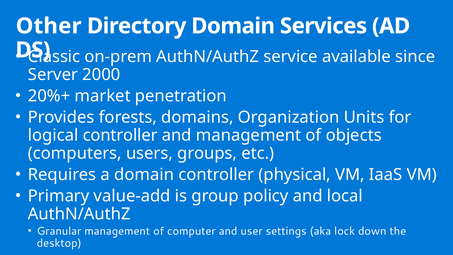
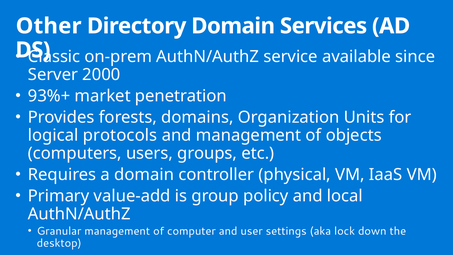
20%+: 20%+ -> 93%+ (49, 96)
logical controller: controller -> protocols (120, 135)
